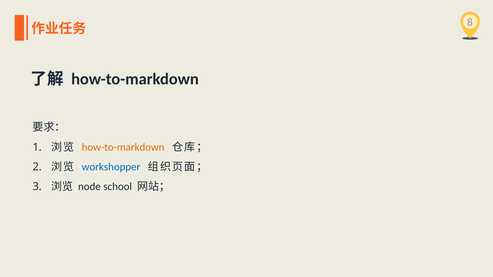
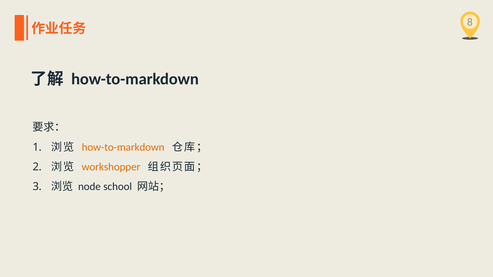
workshopper colour: blue -> orange (111, 167)
